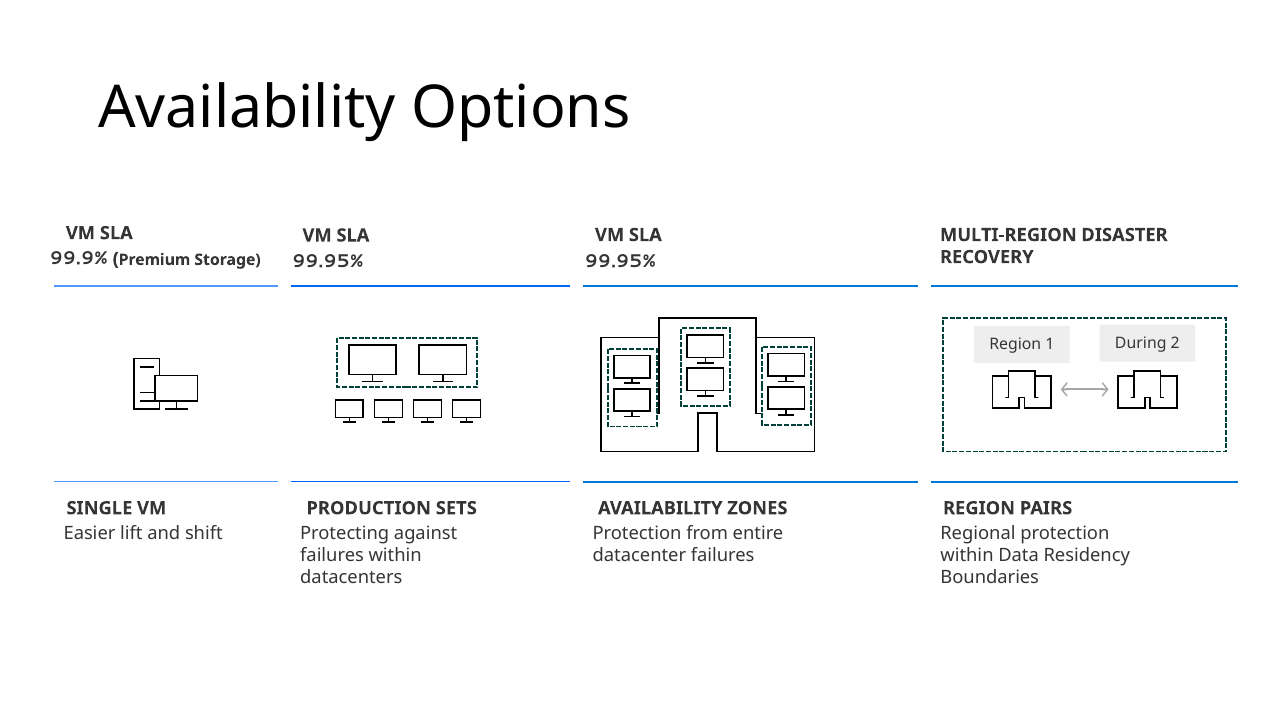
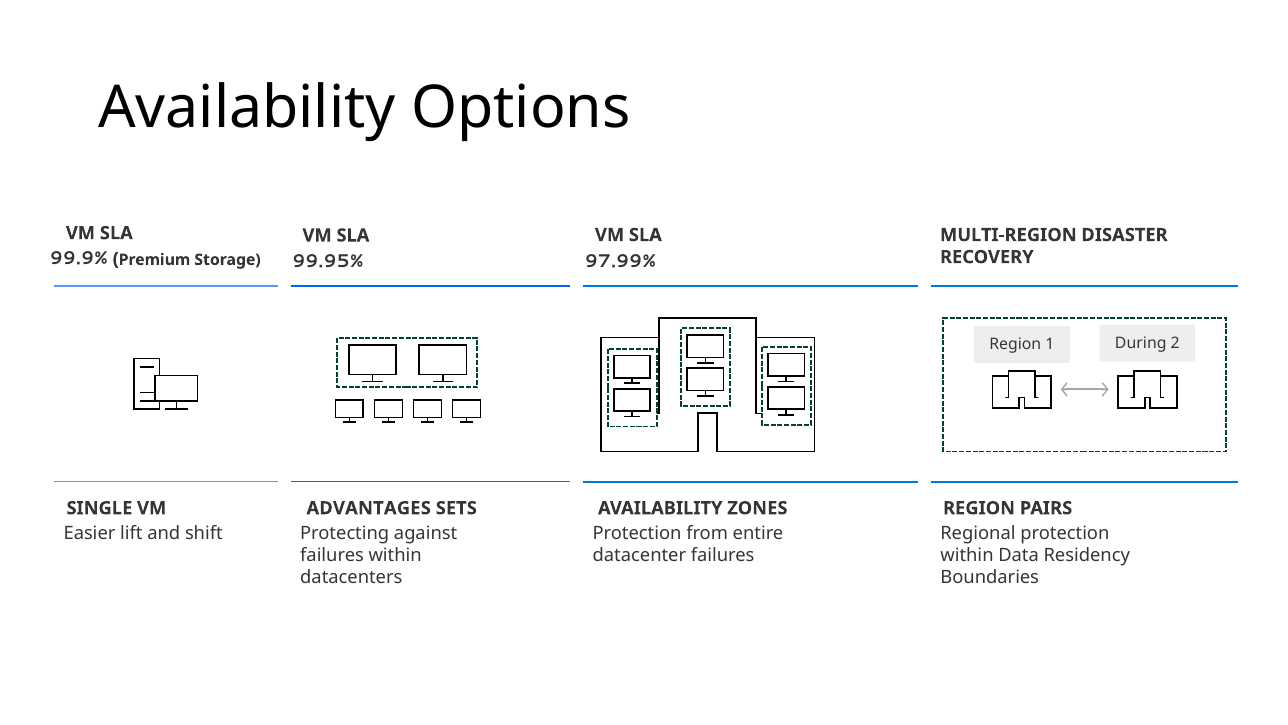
99.95%: 99.95% -> 97.99% (620, 261)
PRODUCTION: PRODUCTION -> ADVANTAGES (369, 508)
